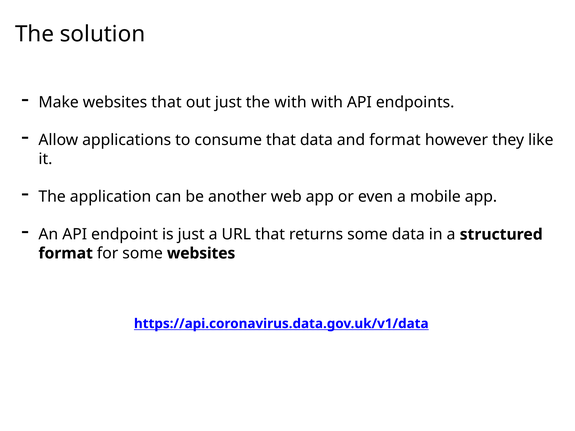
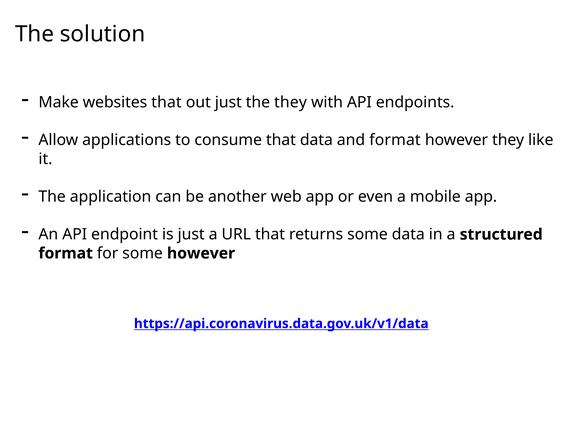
the with: with -> they (291, 102)
some websites: websites -> however (201, 253)
